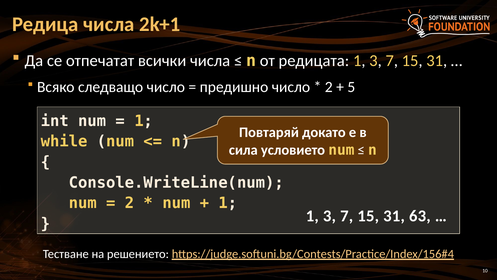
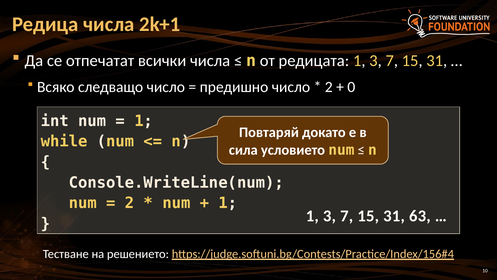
5: 5 -> 0 (351, 87)
